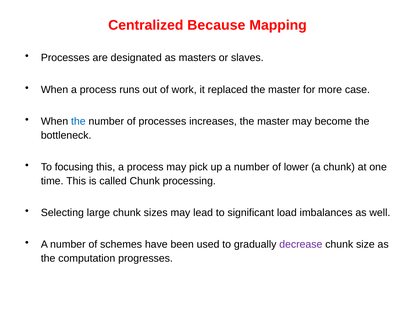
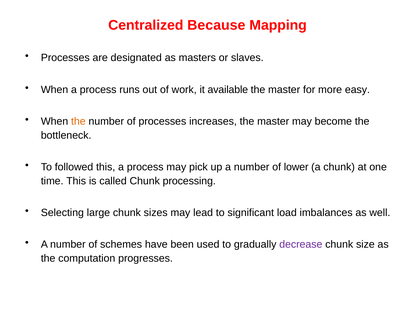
replaced: replaced -> available (228, 90)
case: case -> easy (357, 90)
the colour: blue -> orange (78, 122)
focusing: focusing -> followed (74, 167)
